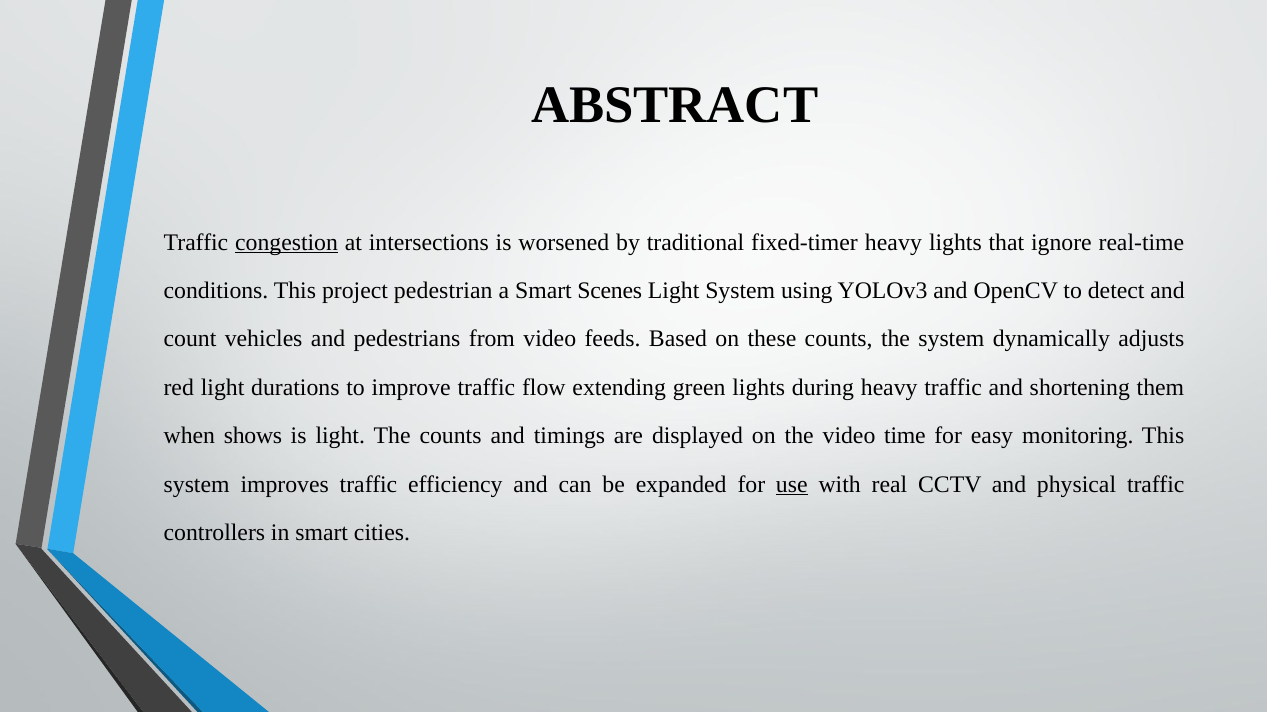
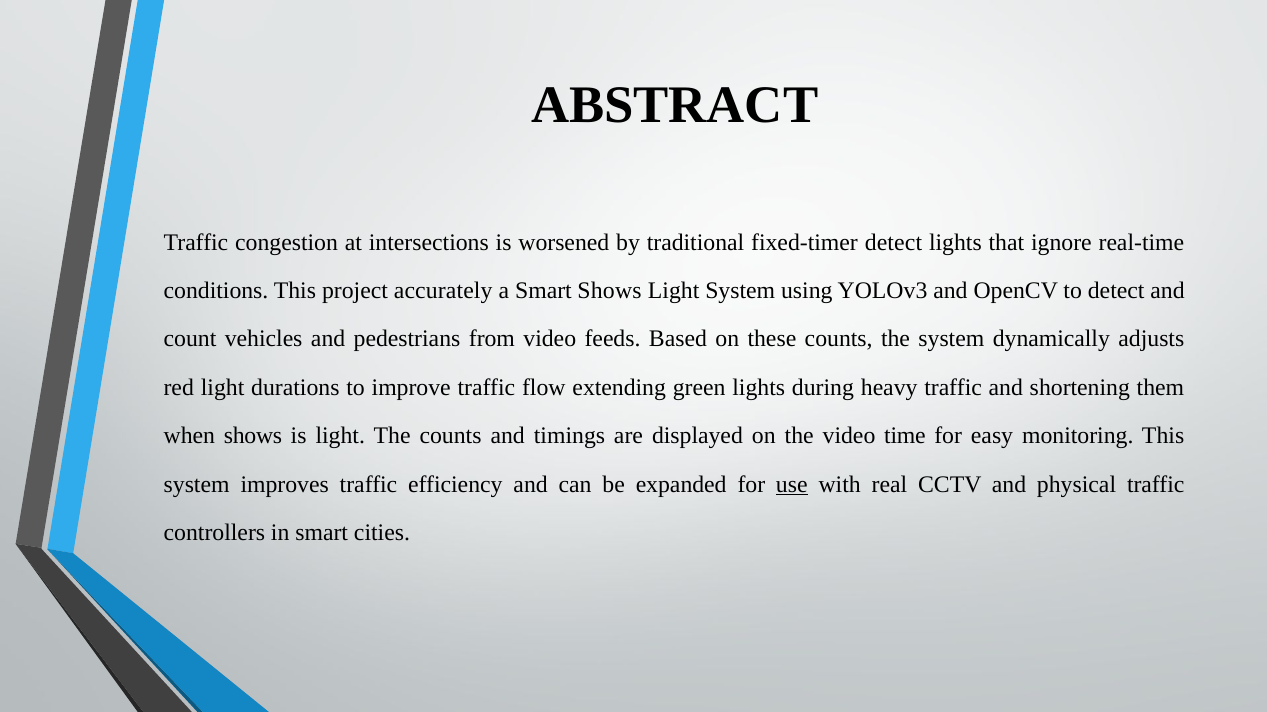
congestion underline: present -> none (287, 242)
fixed-timer heavy: heavy -> detect (893, 242)
pedestrian: pedestrian -> accurately (443, 291)
Smart Scenes: Scenes -> Shows (609, 291)
